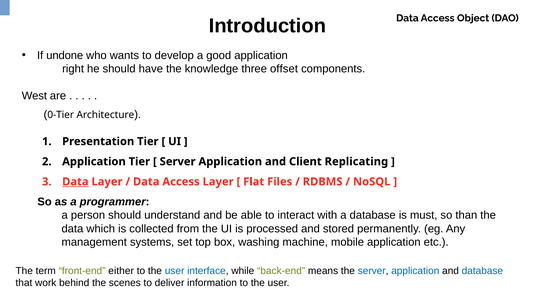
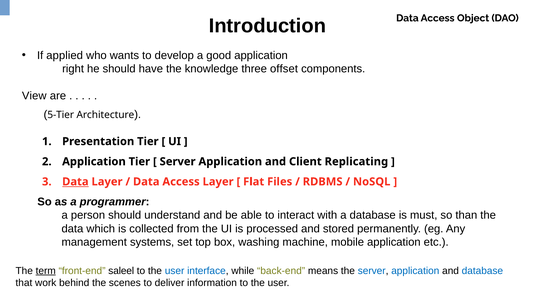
undone: undone -> applied (65, 56)
West: West -> View (34, 96)
0-Tier: 0-Tier -> 5-Tier (61, 115)
term underline: none -> present (46, 271)
either: either -> saleel (121, 271)
